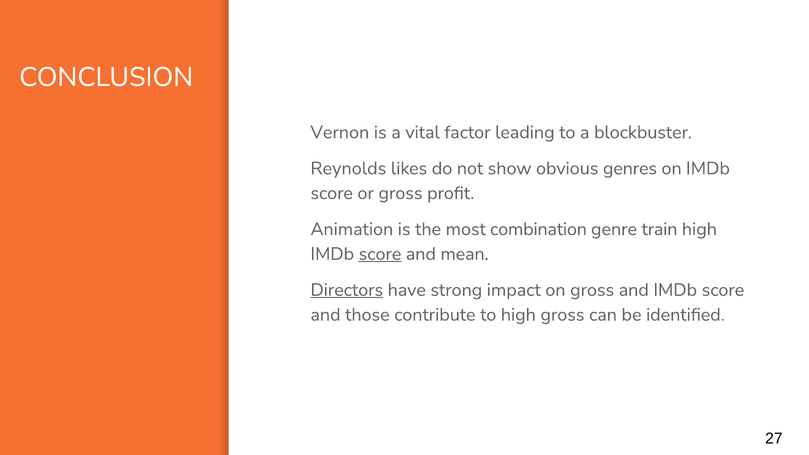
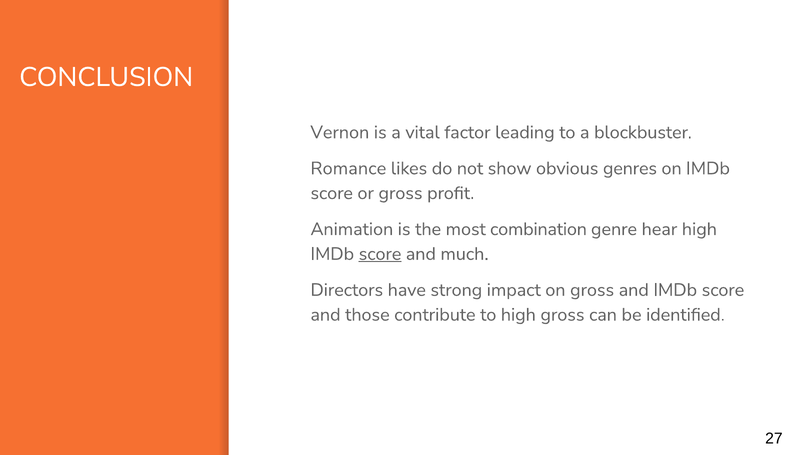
Reynolds: Reynolds -> Romance (348, 168)
train: train -> hear (659, 229)
mean: mean -> much (464, 254)
Directors underline: present -> none (347, 290)
